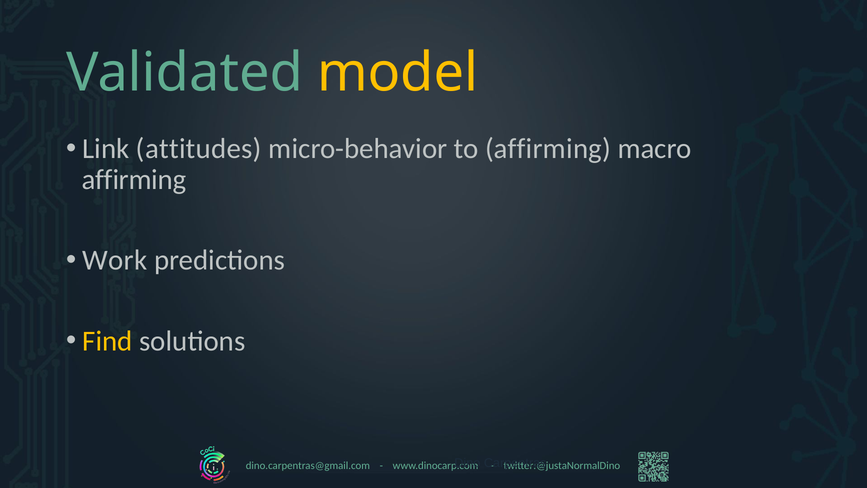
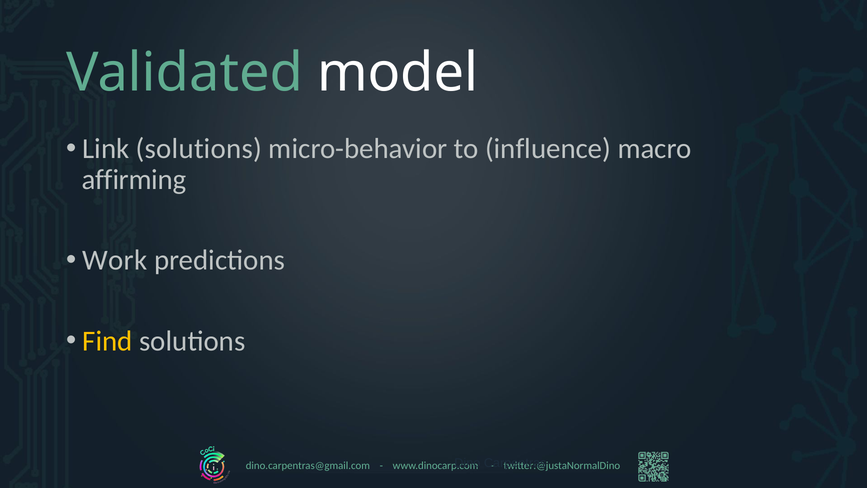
model colour: yellow -> white (398, 73)
Link attitudes: attitudes -> solutions (199, 149)
to affirming: affirming -> influence (548, 149)
